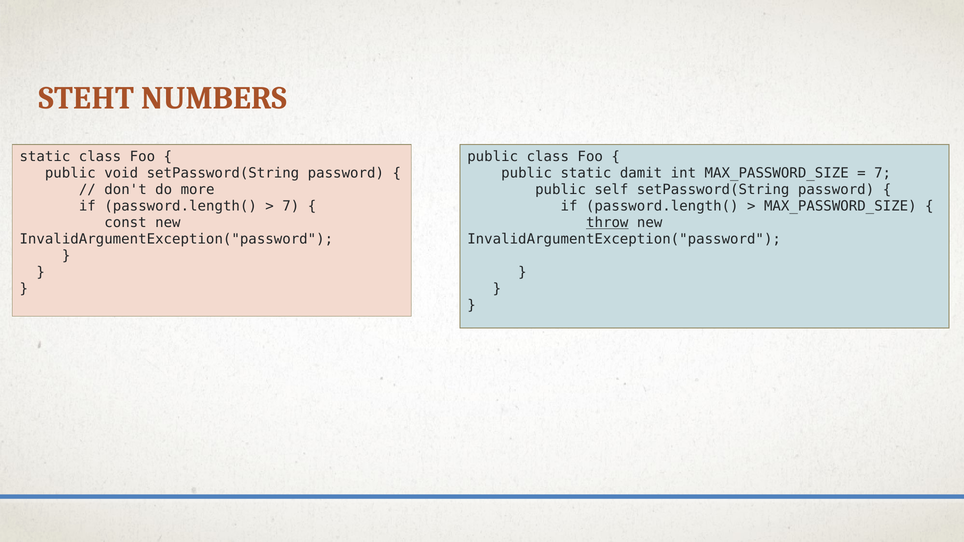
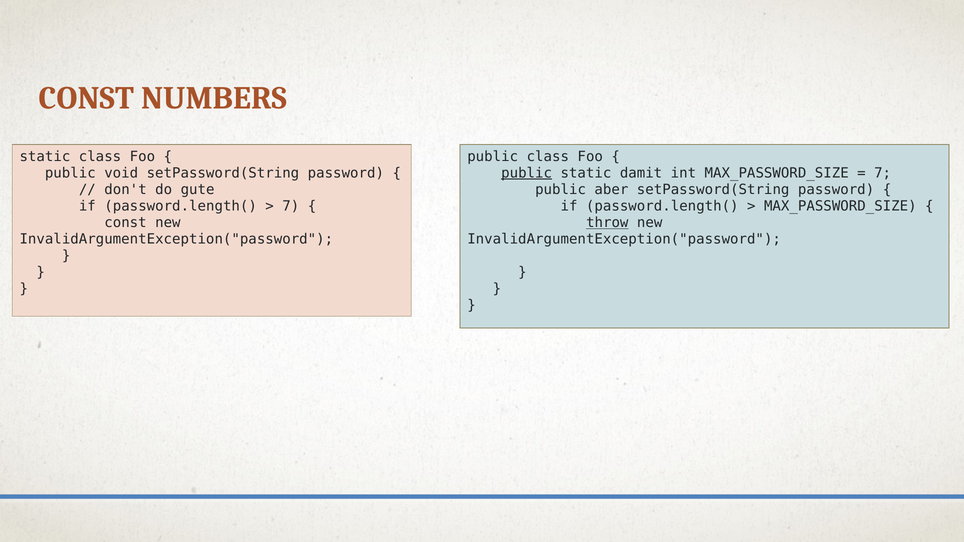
STEHT: STEHT -> CONST (86, 98)
public underline: none -> present (527, 173)
more: more -> gute (198, 190)
self: self -> aber (611, 190)
